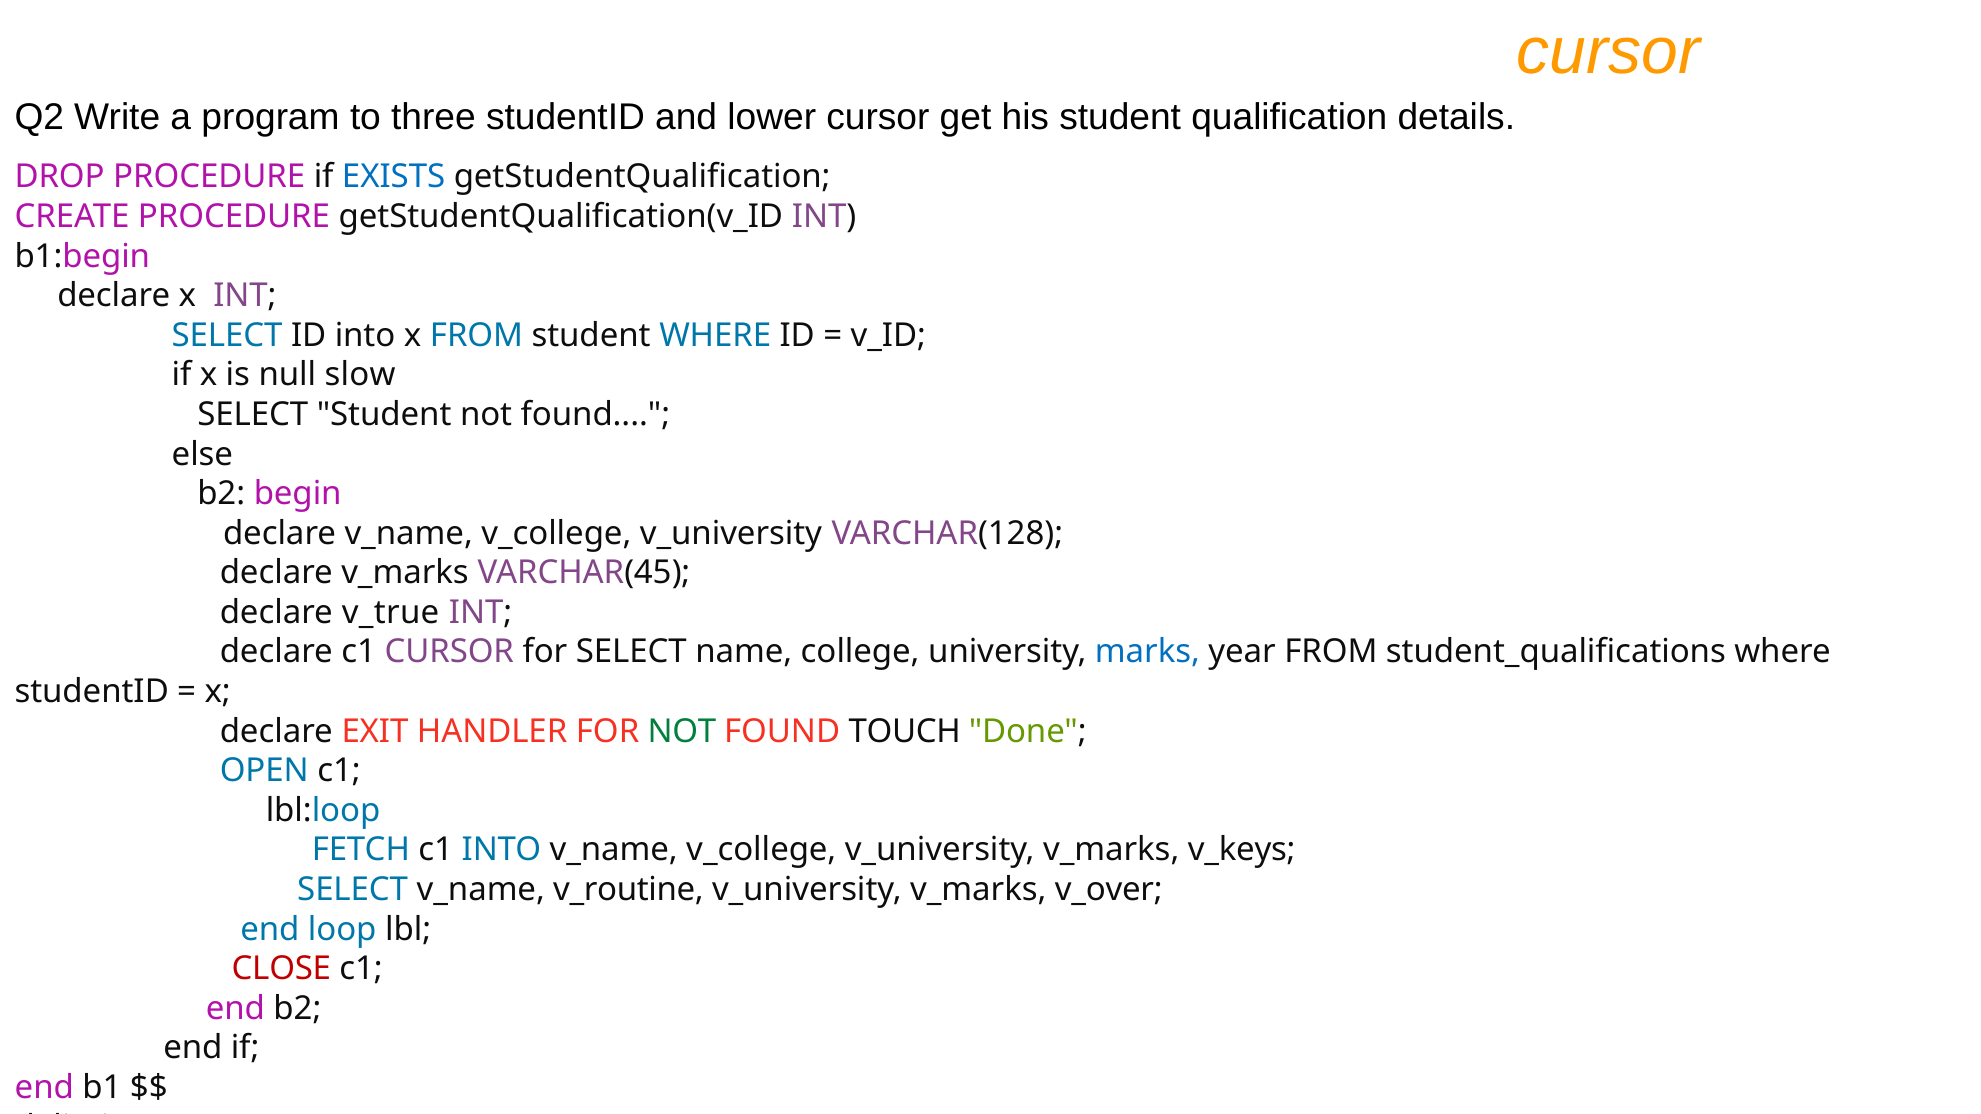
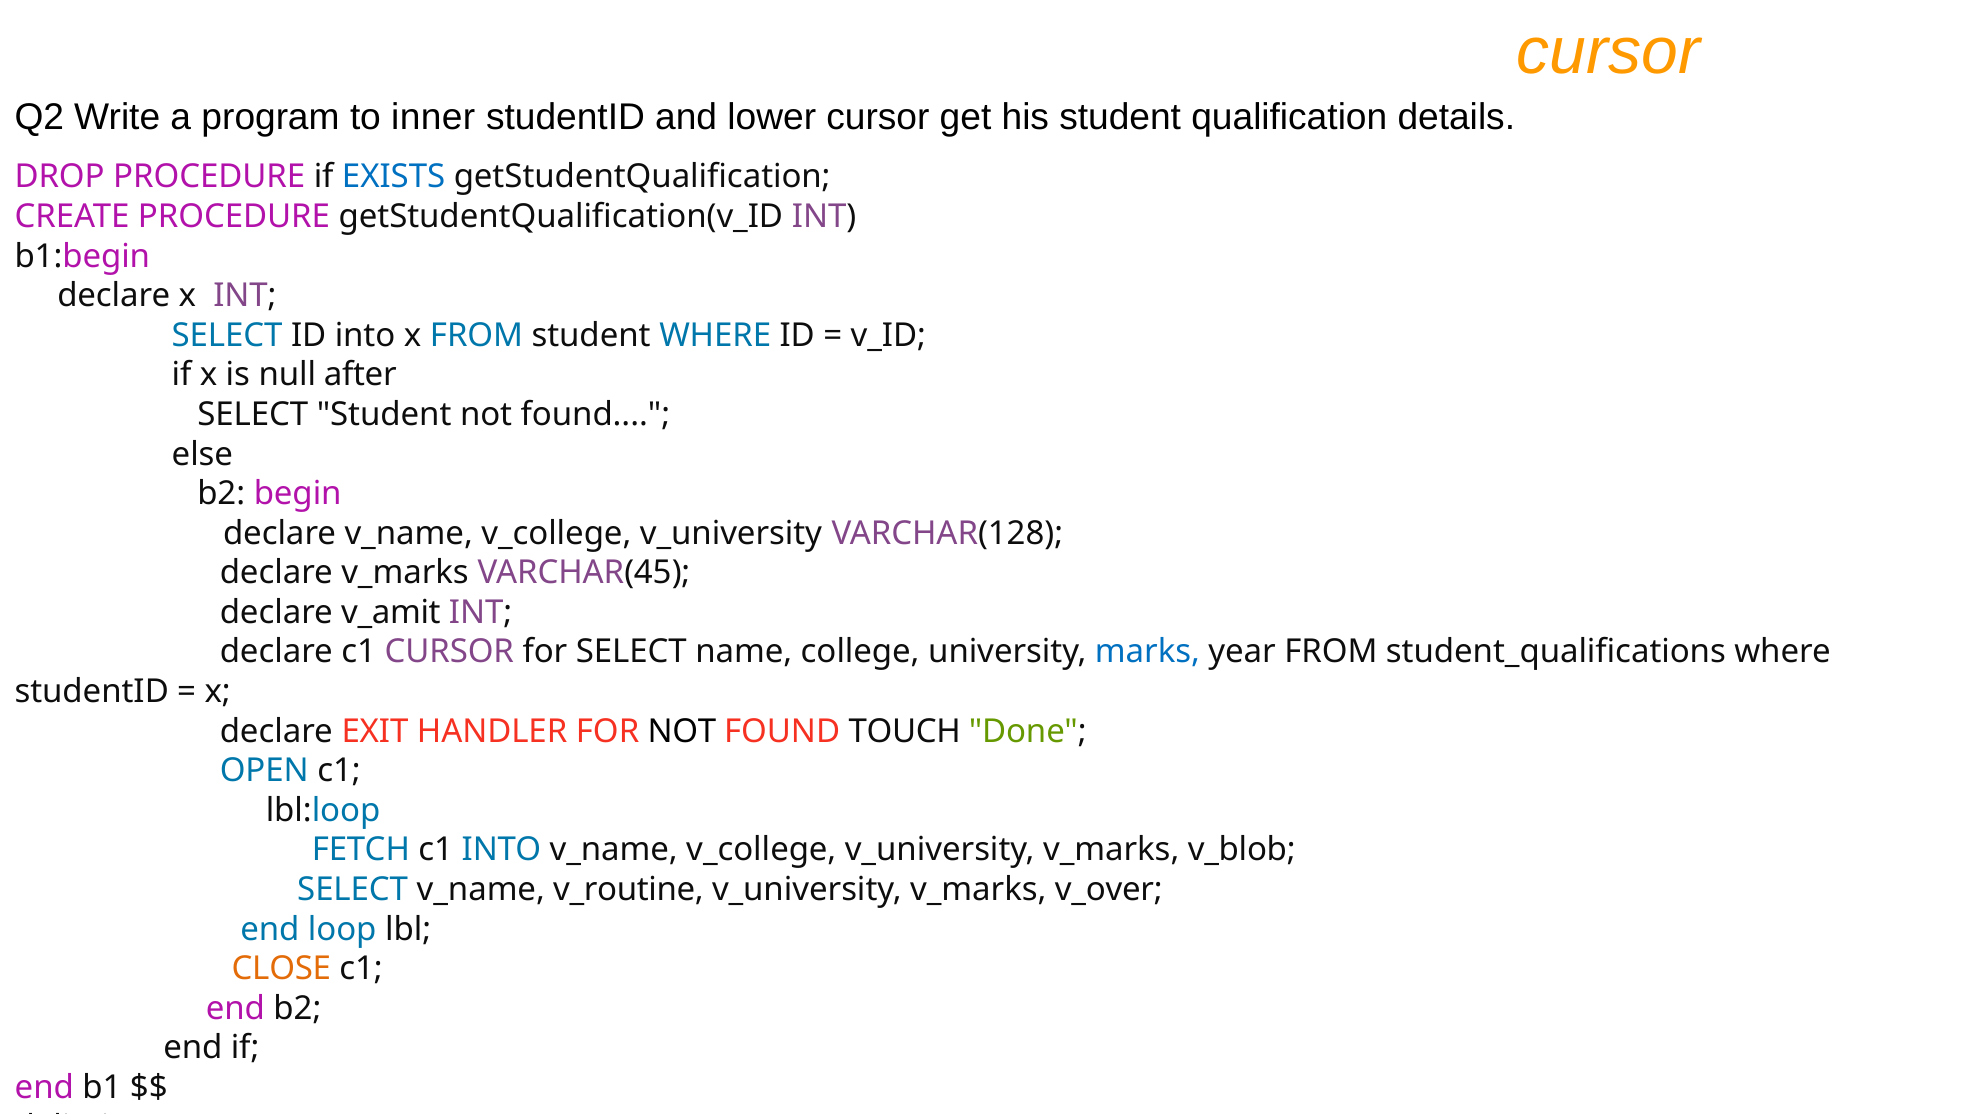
three: three -> inner (433, 117)
slow: slow -> after (360, 375)
v_true: v_true -> v_amit (391, 613)
NOT colour: green -> black (682, 731)
v_keys: v_keys -> v_blob (1242, 850)
CLOSE colour: red -> orange (281, 969)
